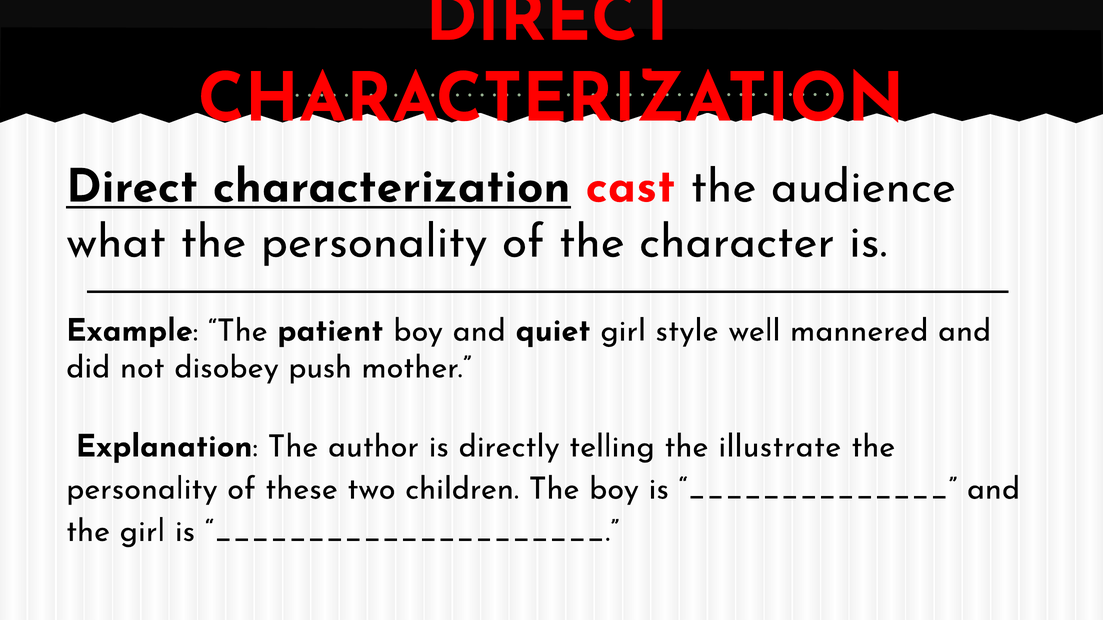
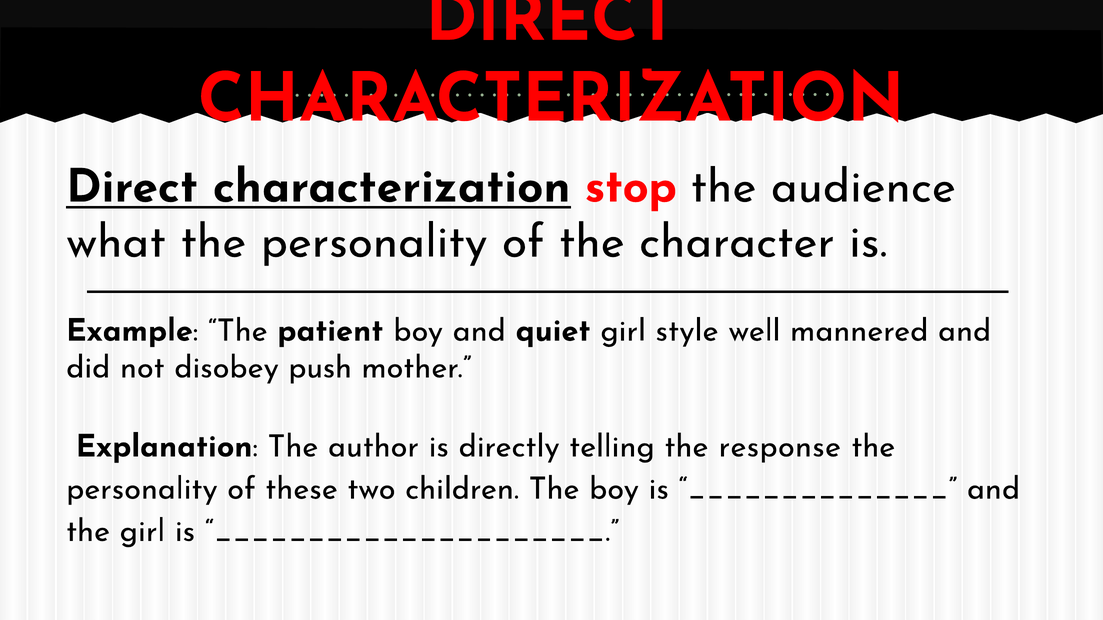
cast: cast -> stop (631, 187)
illustrate: illustrate -> response (780, 447)
